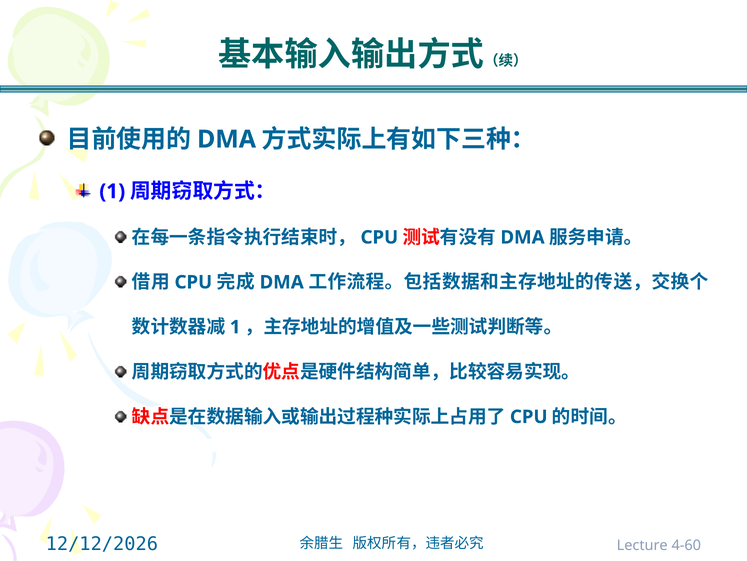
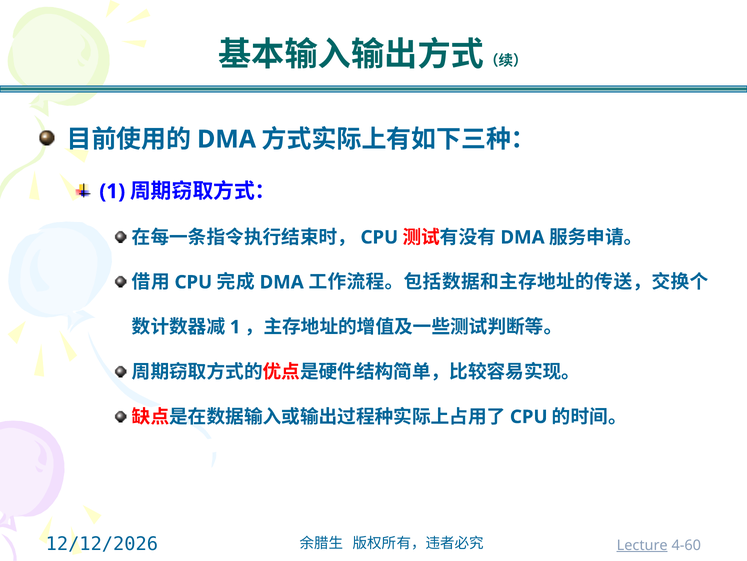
Lecture underline: none -> present (642, 544)
